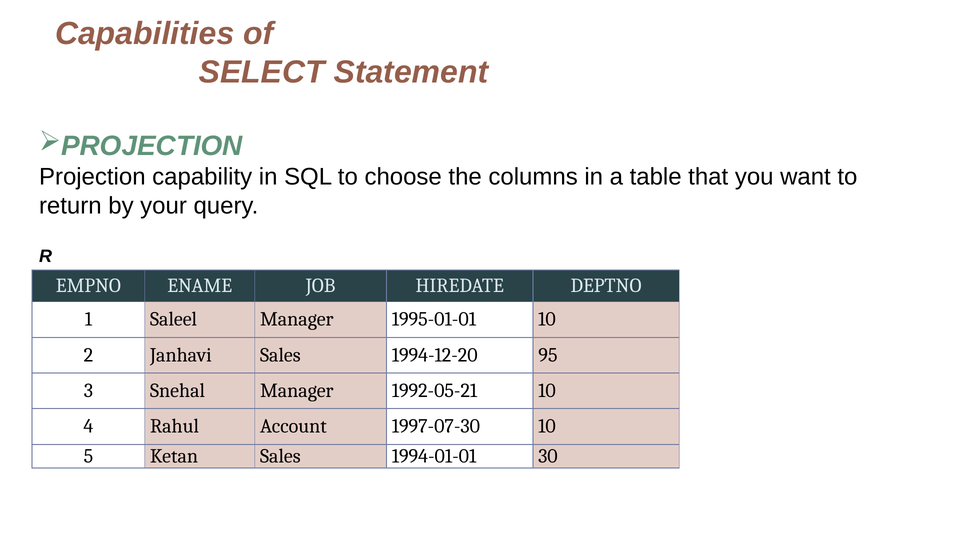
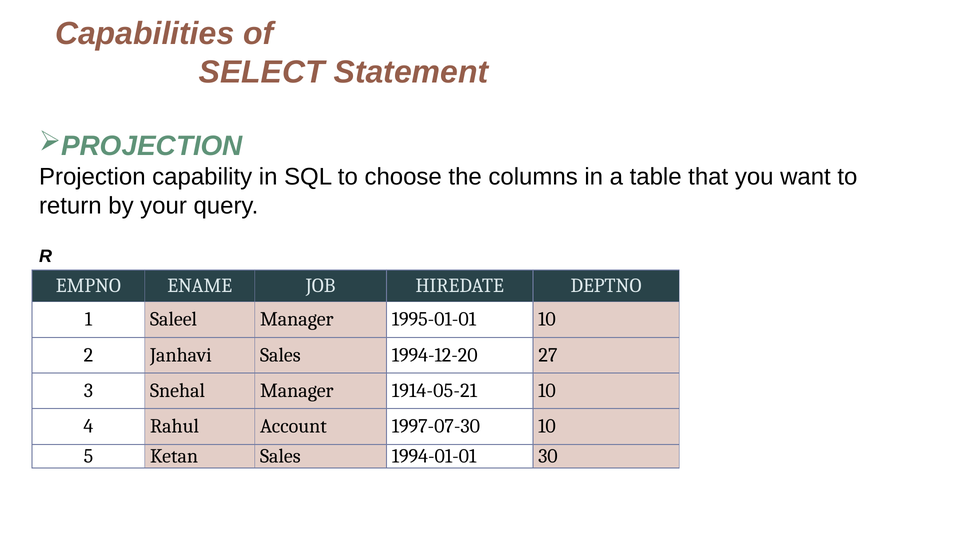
95: 95 -> 27 (548, 355)
1992-05-21: 1992-05-21 -> 1914-05-21 (434, 390)
